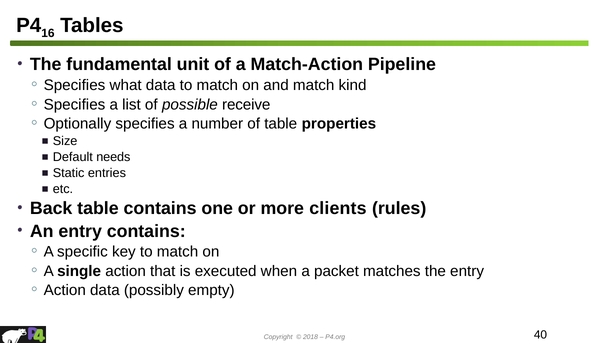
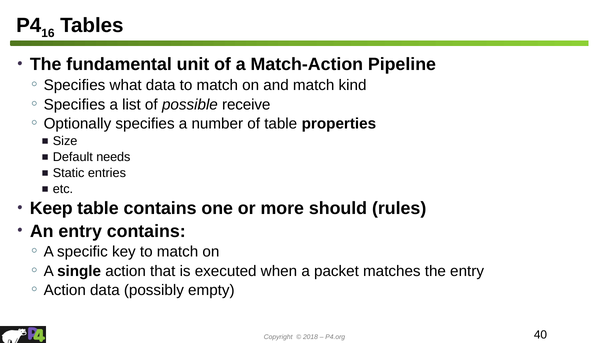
Back: Back -> Keep (51, 208)
clients: clients -> should (338, 208)
